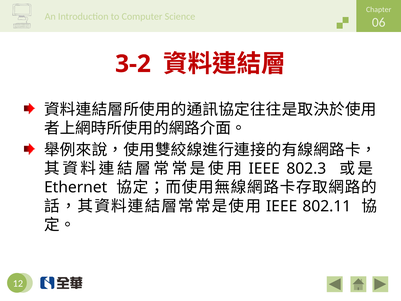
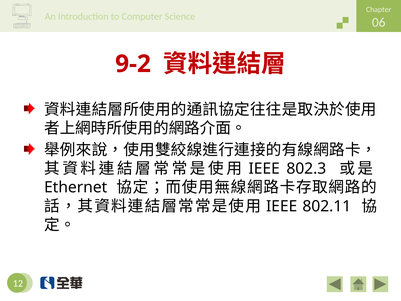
3-2: 3-2 -> 9-2 (133, 64)
